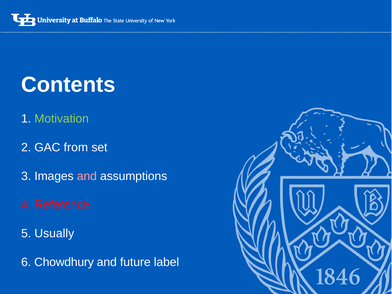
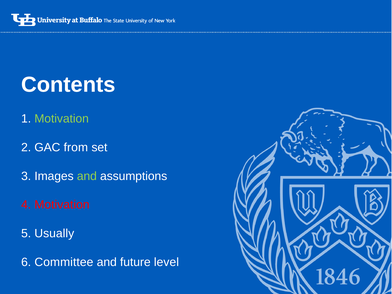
and colour: pink -> light green (87, 176)
4 Reference: Reference -> Motivation (62, 205)
Chowdhury: Chowdhury -> Committee (64, 262)
label: label -> level (166, 262)
